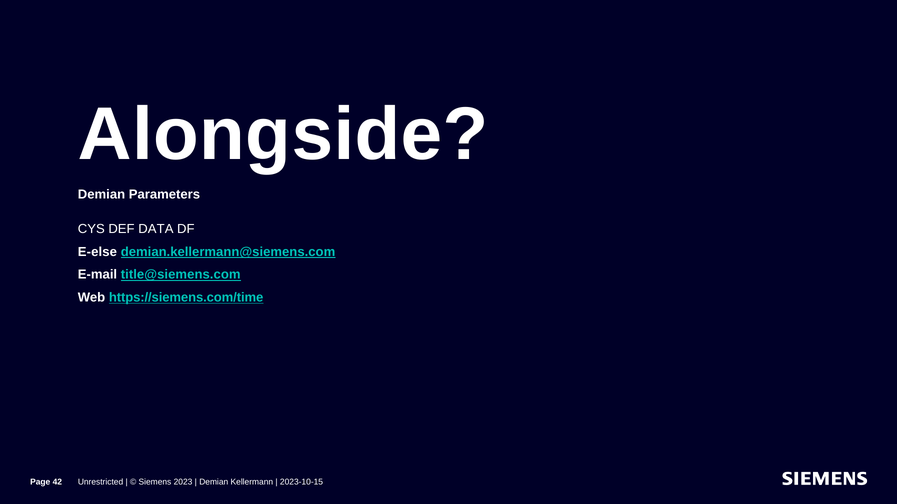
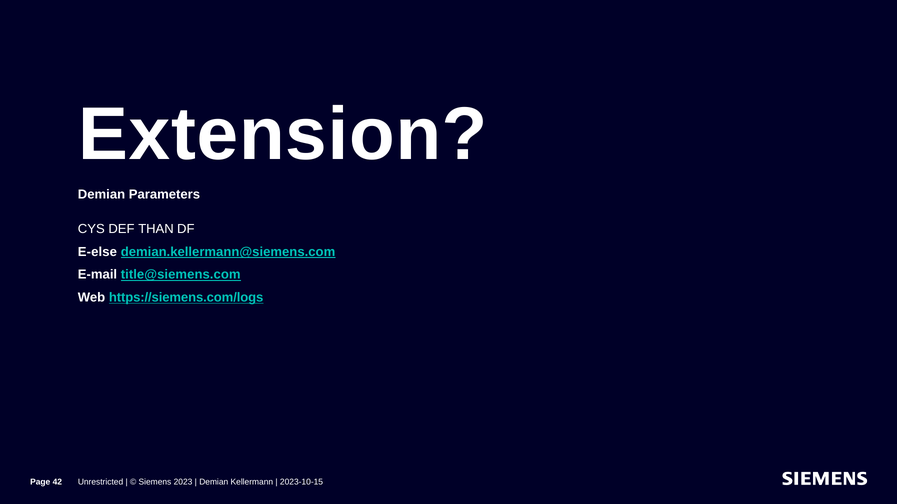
Alongside: Alongside -> Extension (283, 135)
DATA: DATA -> THAN (156, 229)
https://siemens.com/time: https://siemens.com/time -> https://siemens.com/logs (186, 298)
